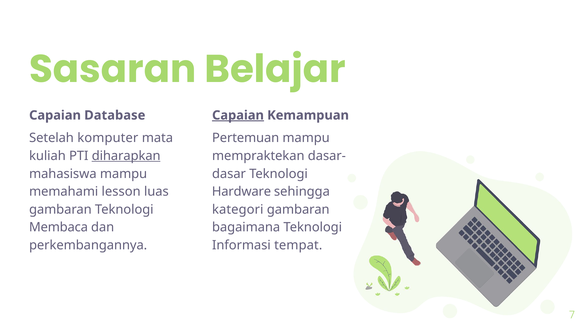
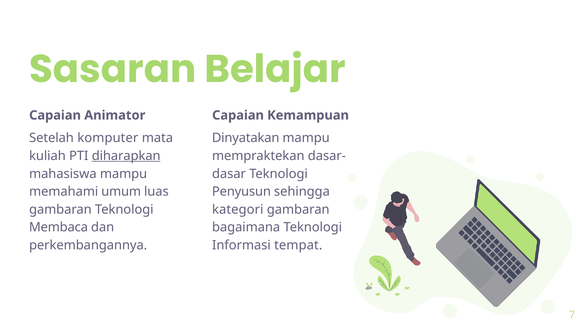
Database: Database -> Animator (115, 115)
Capaian underline: present -> none (238, 115)
Pertemuan: Pertemuan -> Dinyatakan (246, 138)
lesson: lesson -> umum (121, 191)
Hardware: Hardware -> Penyusun (241, 191)
